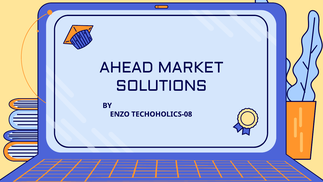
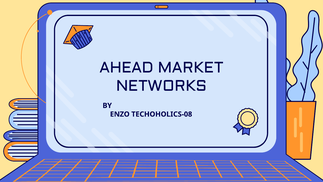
SOLUTIONS: SOLUTIONS -> NETWORKS (161, 86)
